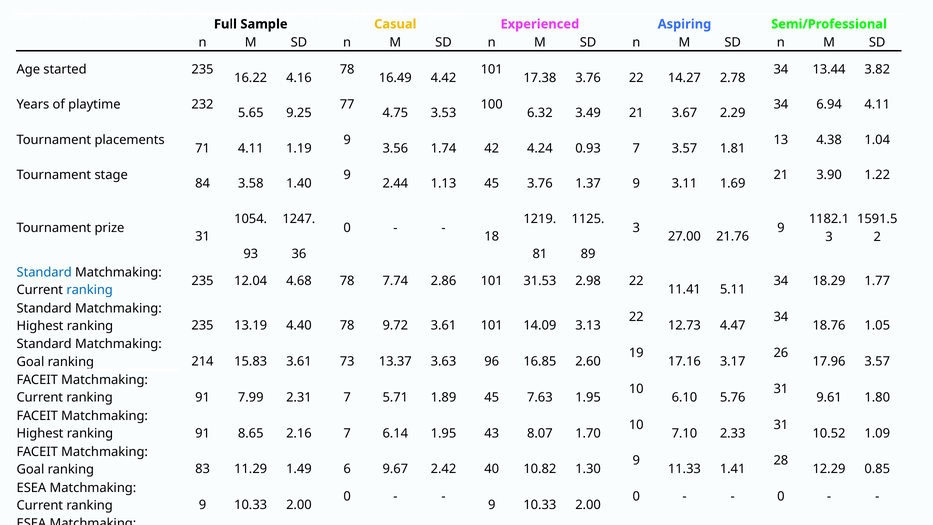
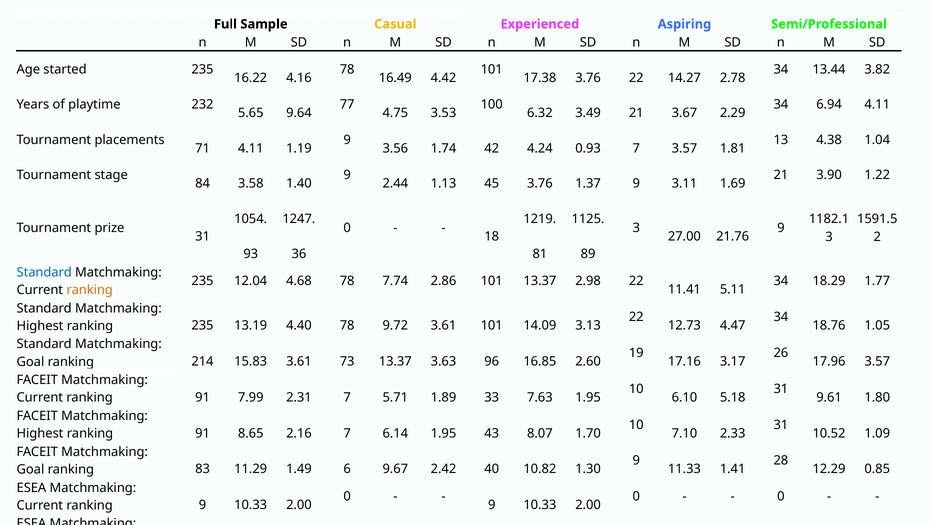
9.25: 9.25 -> 9.64 (299, 113)
101 31.53: 31.53 -> 13.37 (540, 281)
ranking colour: blue -> orange (90, 290)
5.76: 5.76 -> 5.18 (733, 397)
1.89 45: 45 -> 33 (492, 397)
